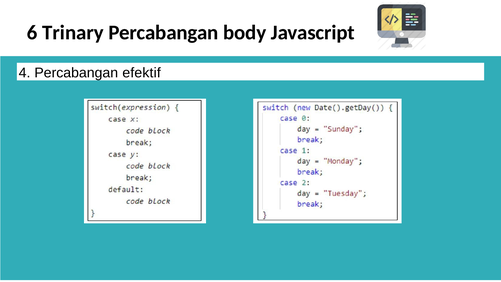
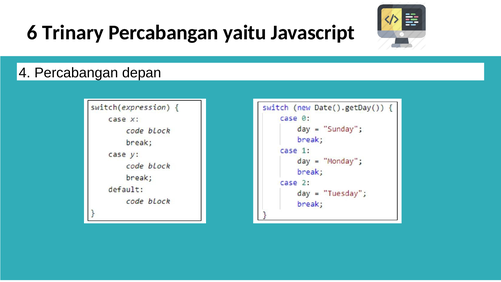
body: body -> yaitu (245, 33)
efektif: efektif -> depan (142, 73)
